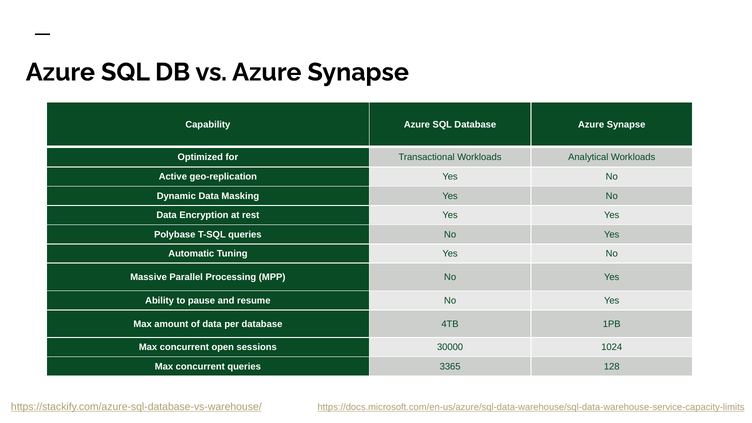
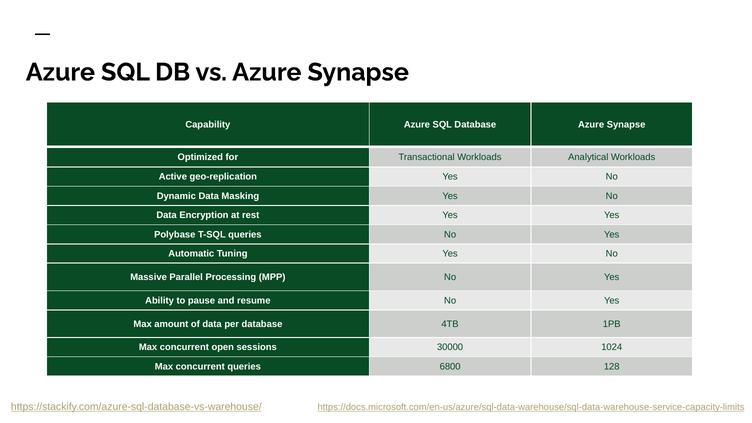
3365: 3365 -> 6800 (450, 367)
